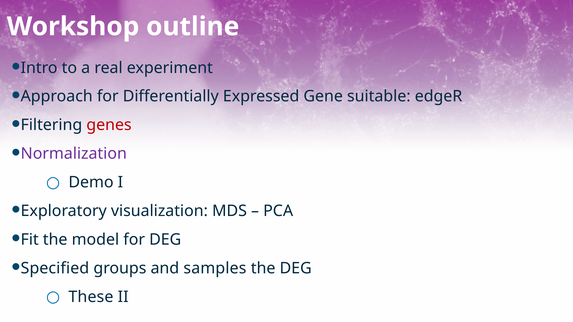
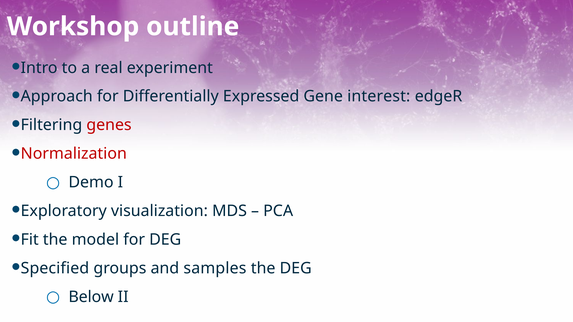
suitable: suitable -> interest (379, 97)
Normalization colour: purple -> red (74, 154)
These: These -> Below (91, 297)
